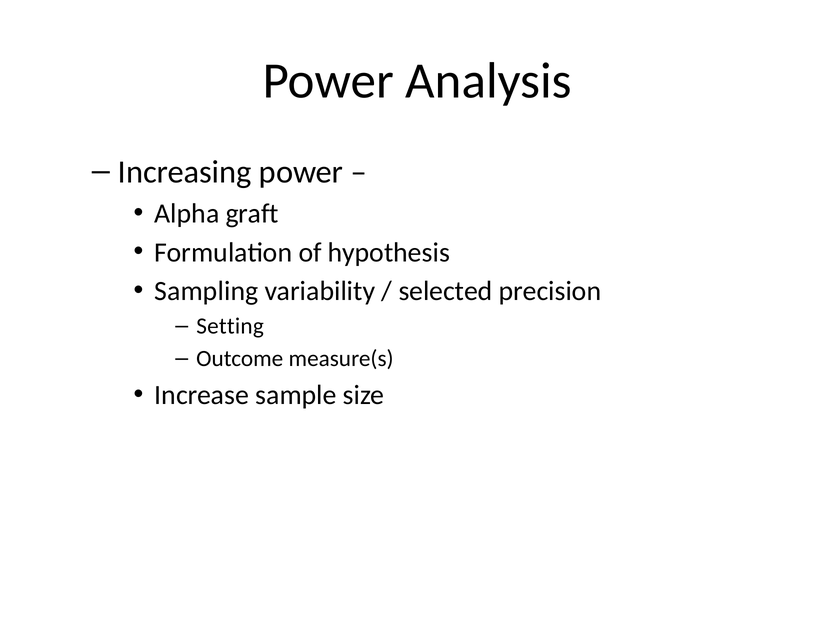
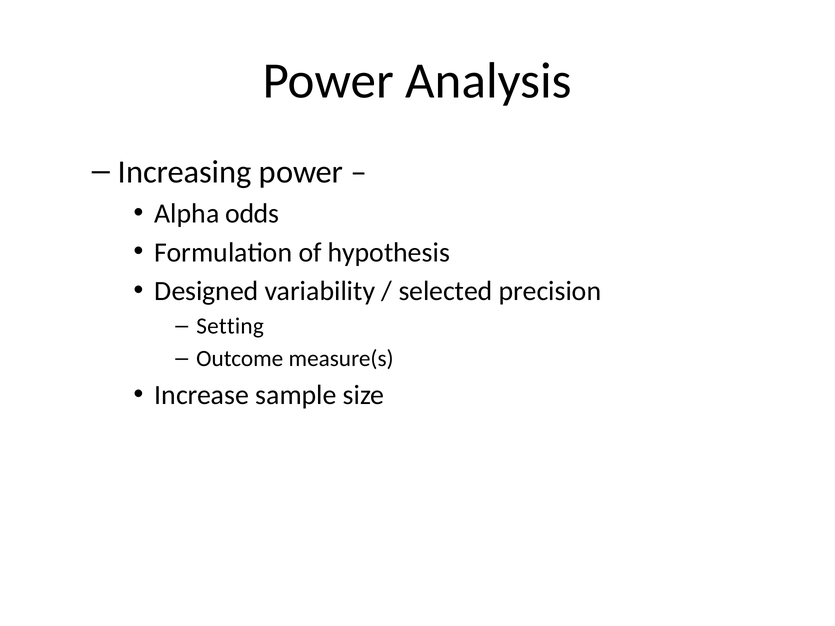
graft: graft -> odds (252, 214)
Sampling: Sampling -> Designed (206, 291)
